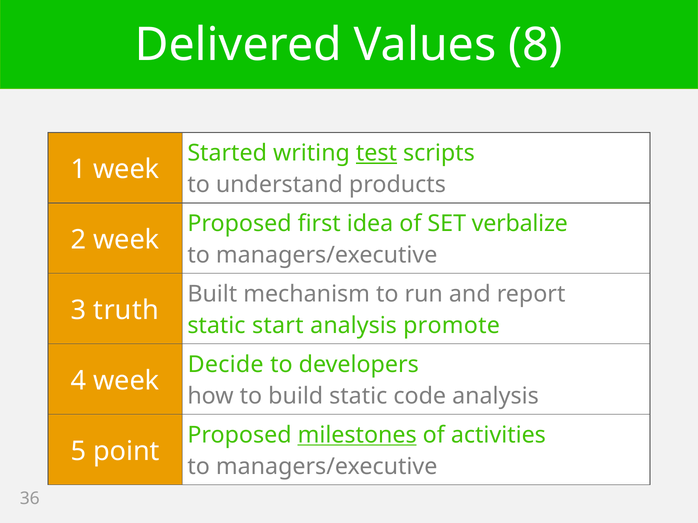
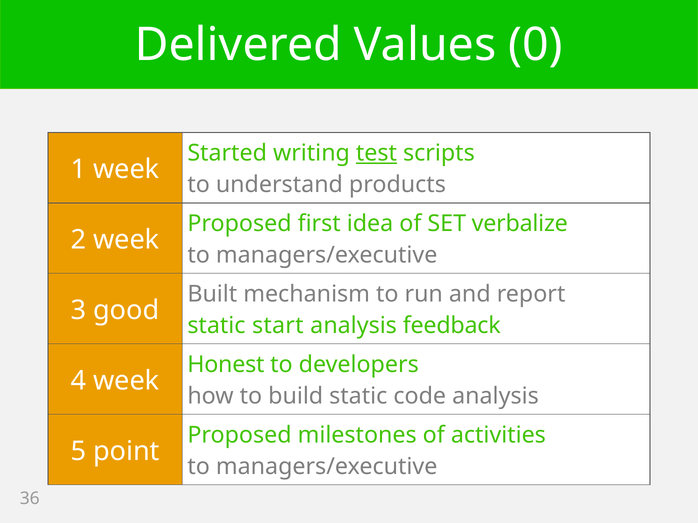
8: 8 -> 0 (536, 45)
truth: truth -> good (126, 310)
promote: promote -> feedback (452, 326)
Decide: Decide -> Honest (226, 365)
milestones underline: present -> none (357, 435)
